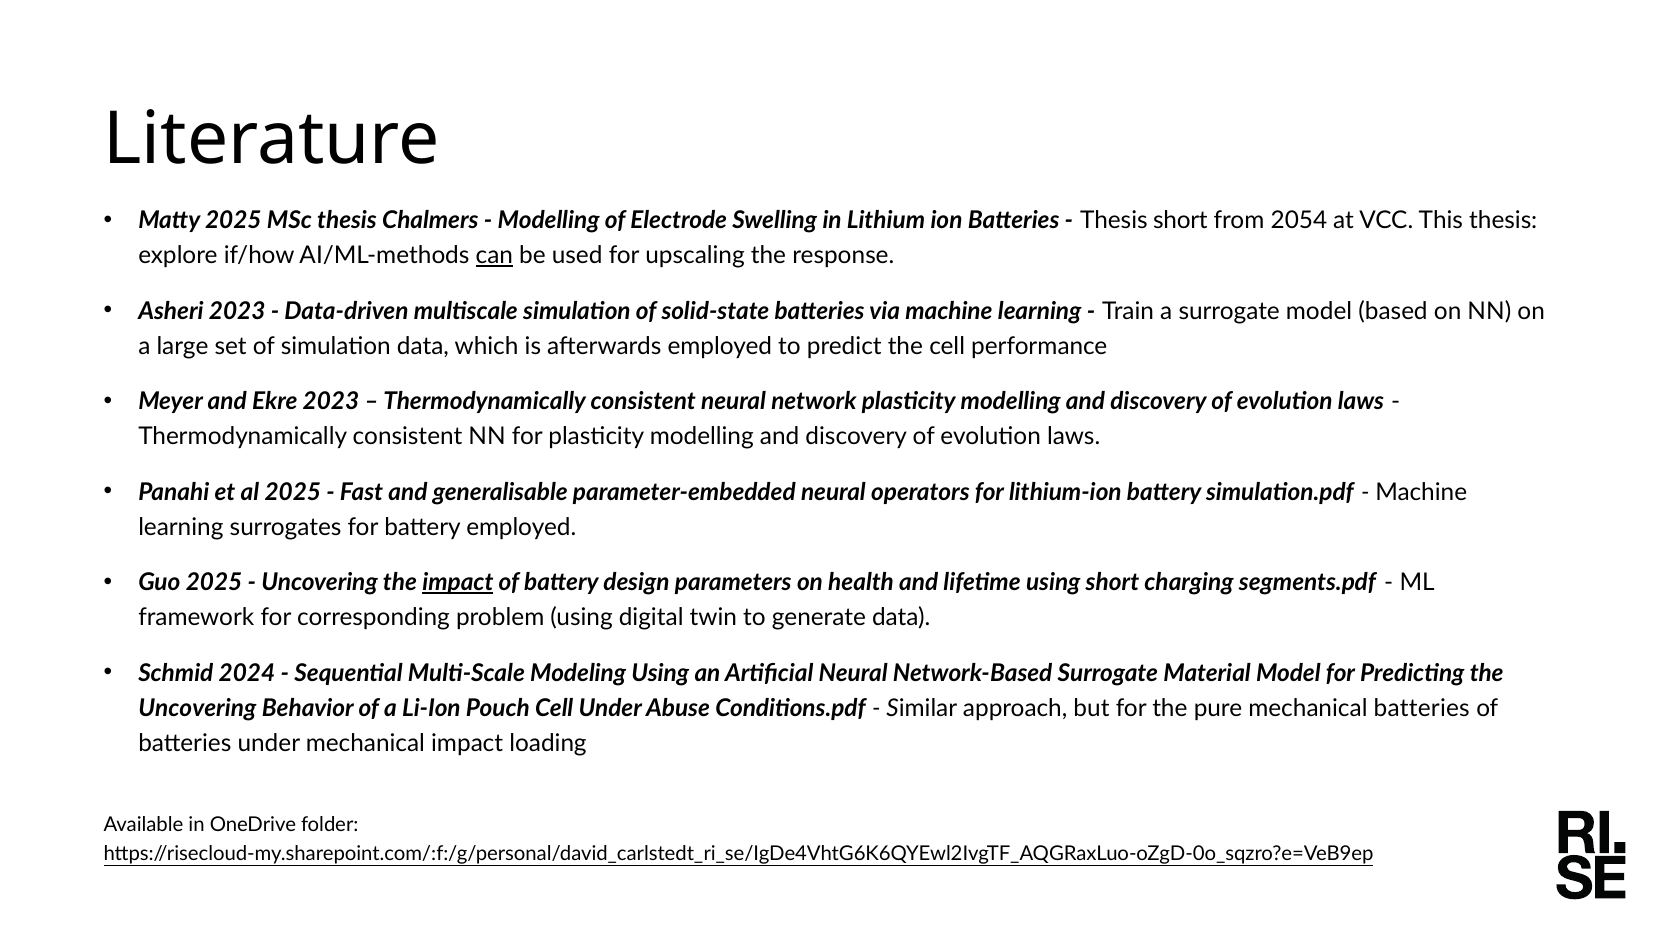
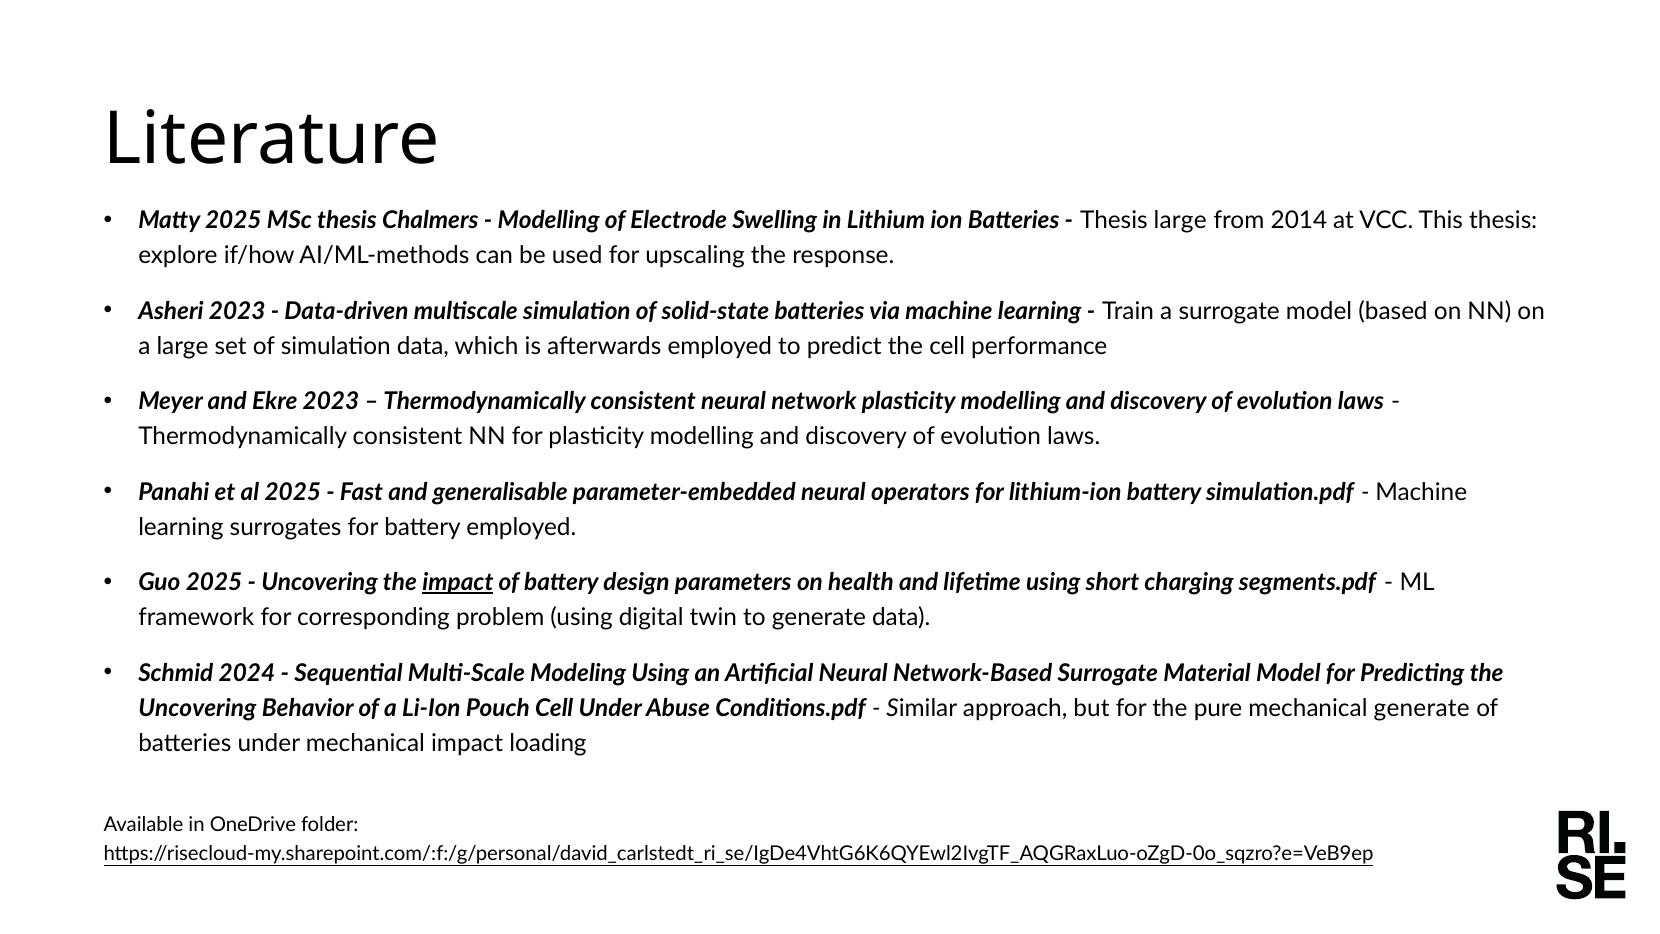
Thesis short: short -> large (1180, 220)
2054: 2054 -> 2014 (1299, 220)
can underline: present -> none (494, 255)
mechanical batteries: batteries -> generate (1422, 708)
